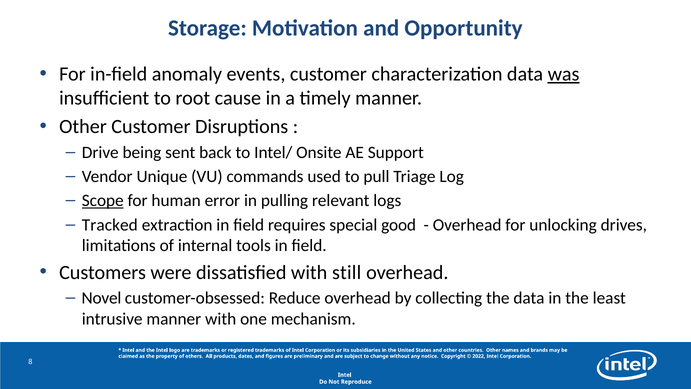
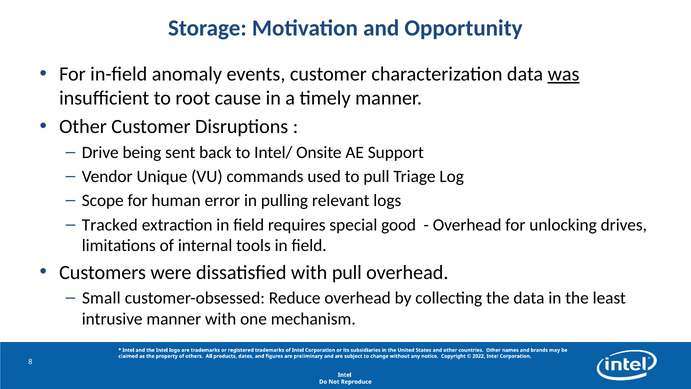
Scope underline: present -> none (103, 201)
with still: still -> pull (347, 272)
Novel: Novel -> Small (101, 298)
